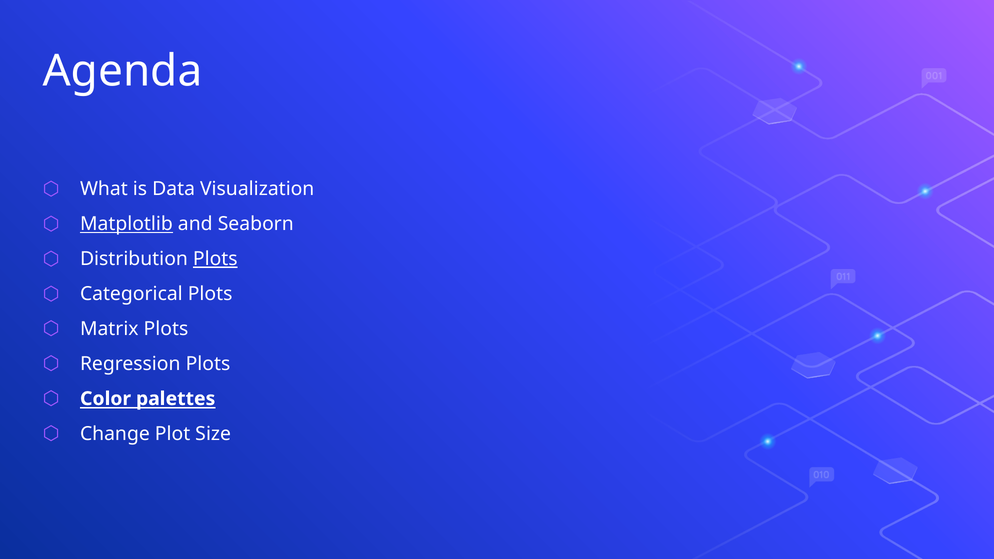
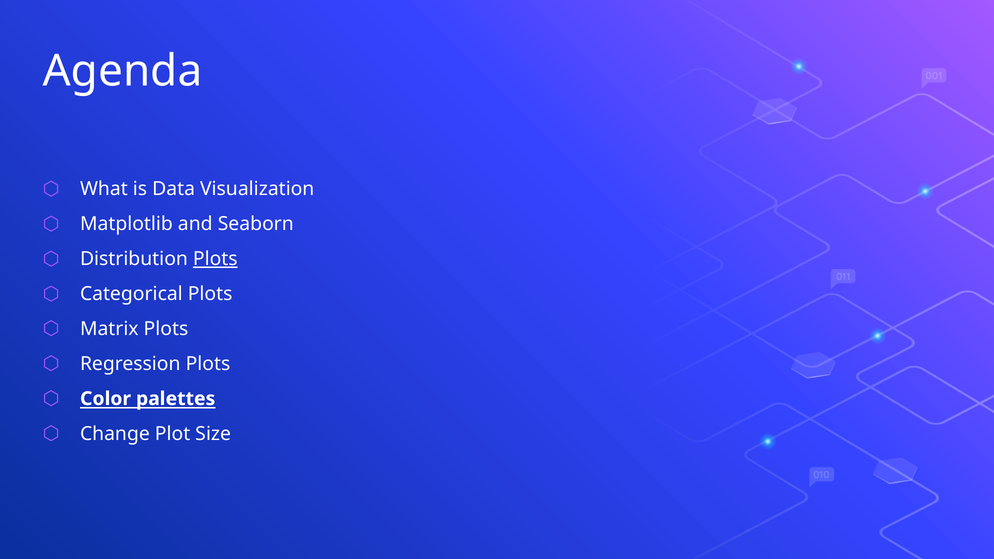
Matplotlib underline: present -> none (126, 224)
